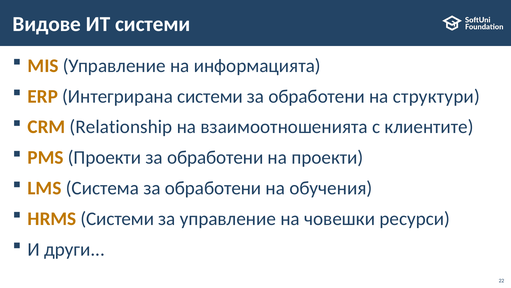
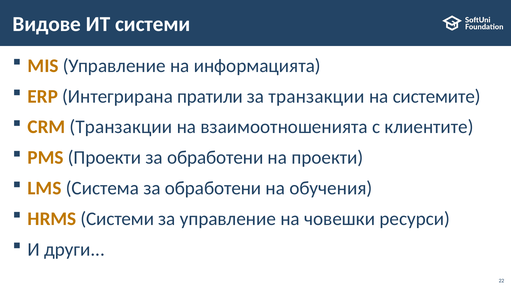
Интегрирана системи: системи -> пратили (210, 96)
обработени: обработени -> транзакции (317, 96)
структури: структури -> системите (437, 96)
CRM Relationship: Relationship -> Транзакции (121, 127)
